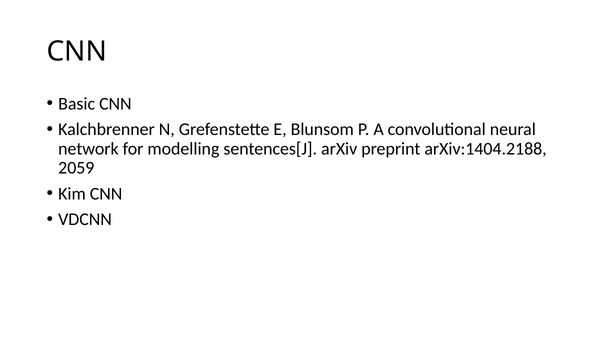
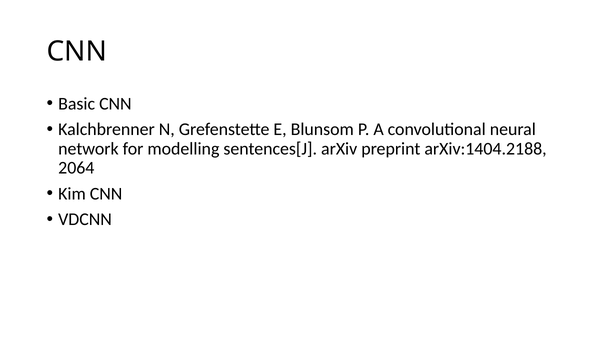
2059: 2059 -> 2064 (76, 168)
